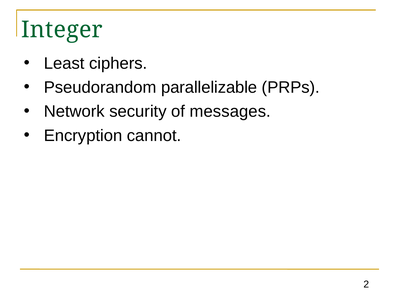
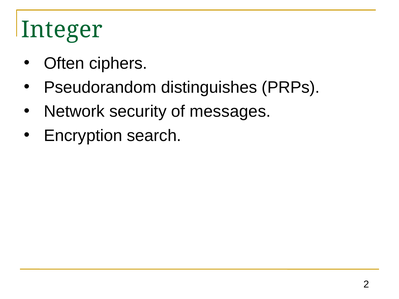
Least: Least -> Often (64, 63)
parallelizable: parallelizable -> distinguishes (209, 87)
cannot: cannot -> search (154, 136)
